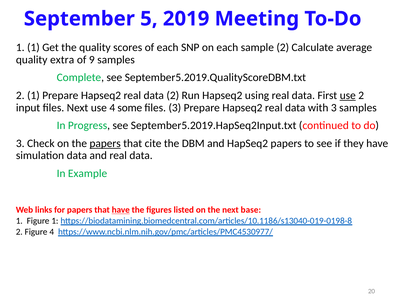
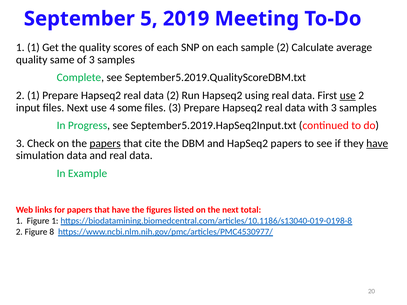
extra: extra -> same (62, 60)
of 9: 9 -> 3 (92, 60)
have underline: none -> present (377, 143)
have underline: present -> none (121, 210)
base: base -> total (251, 210)
Figure 4: 4 -> 8 (52, 232)
